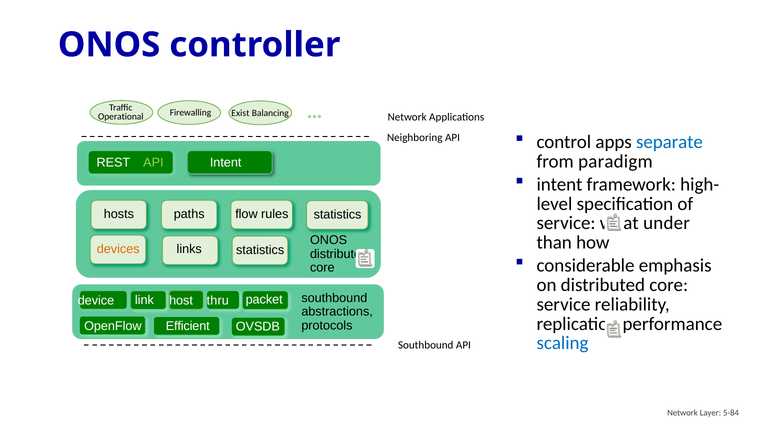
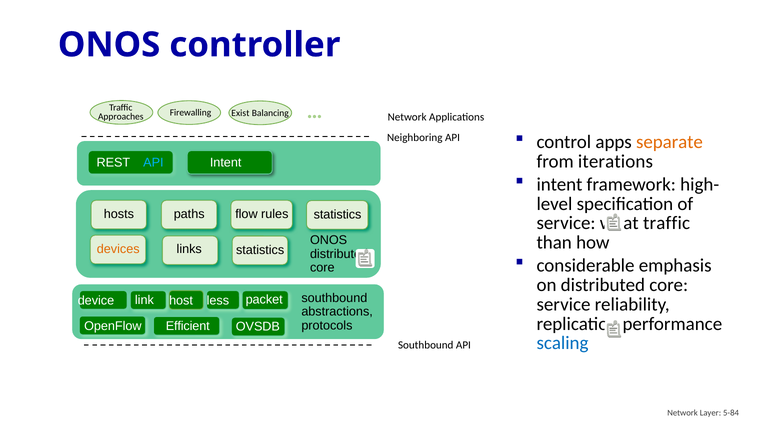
Operational: Operational -> Approaches (121, 117)
separate colour: blue -> orange (669, 142)
paradigm: paradigm -> iterations (615, 161)
API colour: light green -> light blue (153, 162)
what under: under -> traffic (667, 223)
thru: thru -> less (218, 300)
